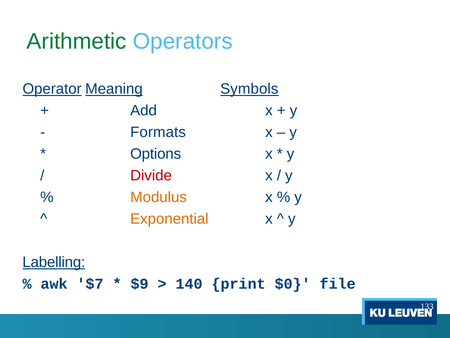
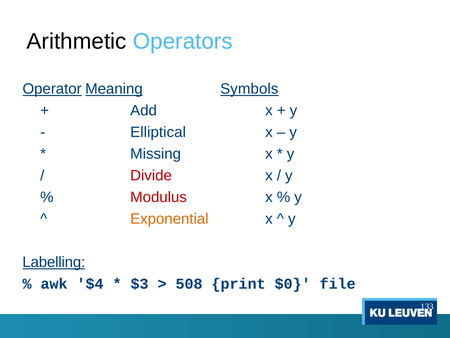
Arithmetic colour: green -> black (77, 41)
Formats: Formats -> Elliptical (158, 132)
Options: Options -> Missing (156, 154)
Modulus colour: orange -> red (159, 197)
$7: $7 -> $4 (90, 283)
$9: $9 -> $3 (140, 283)
140: 140 -> 508 (189, 283)
